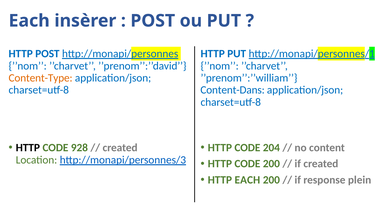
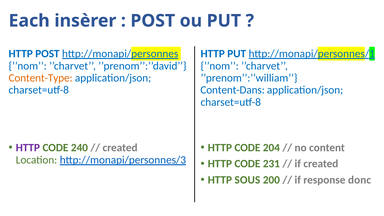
HTTP colour: black -> purple (28, 148)
928: 928 -> 240 (79, 148)
CODE 200: 200 -> 231 (271, 164)
HTTP EACH: EACH -> SOUS (247, 180)
plein: plein -> donc (360, 180)
